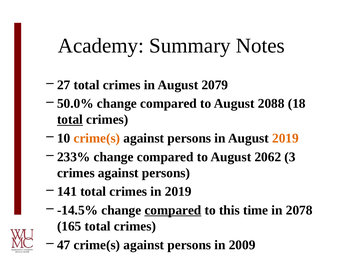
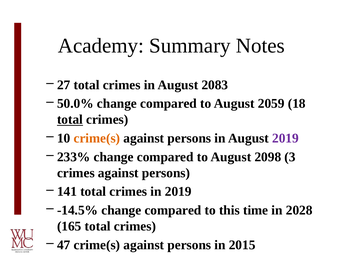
2079: 2079 -> 2083 (215, 85)
2088: 2088 -> 2059 (271, 104)
2019 colour: orange -> purple (285, 138)
2062: 2062 -> 2098 (268, 157)
compared underline: present -> none (173, 210)
2078: 2078 -> 2028 (299, 210)
2009: 2009 -> 2015 (242, 245)
